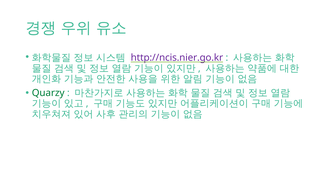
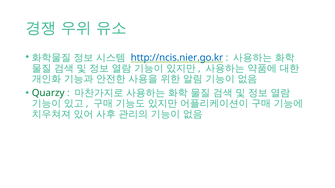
http://ncis.nier.go.kr colour: purple -> blue (177, 58)
